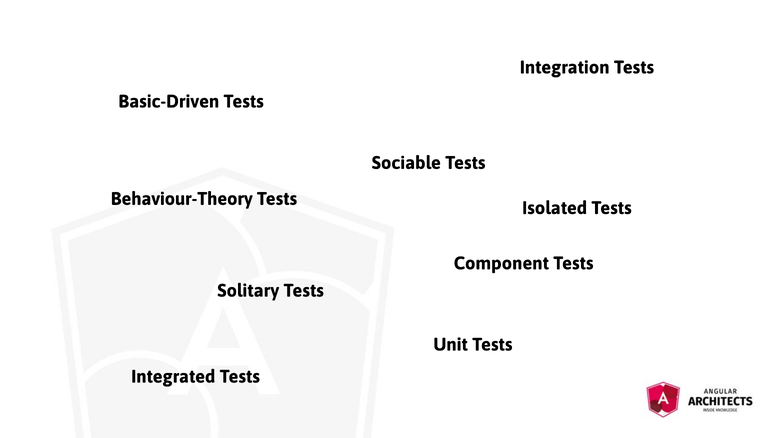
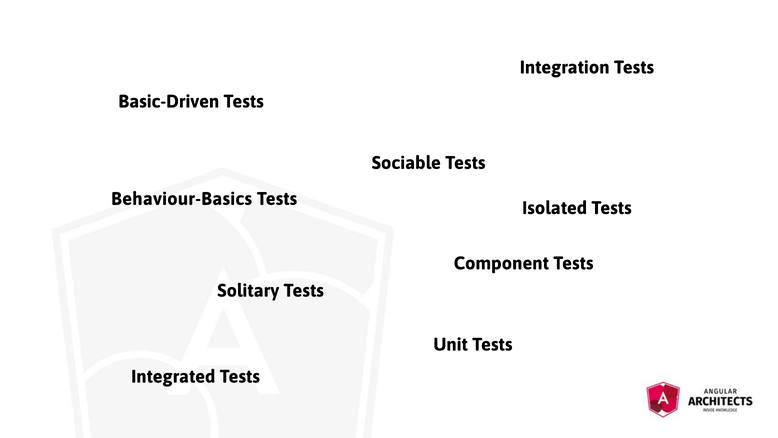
Behaviour-Theory: Behaviour-Theory -> Behaviour-Basics (182, 199)
